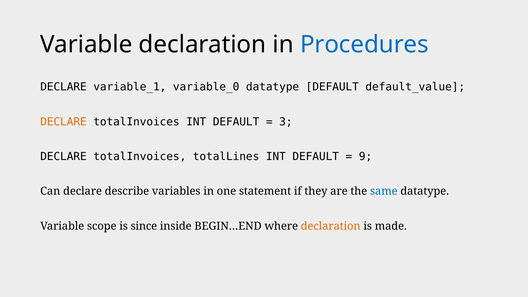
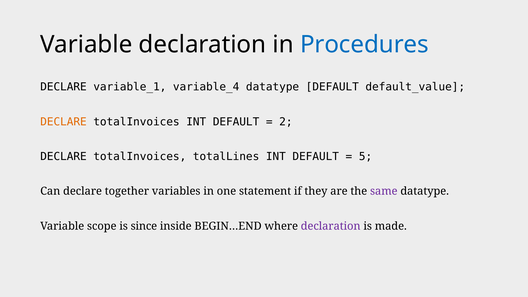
variable_0: variable_0 -> variable_4 (206, 87)
3: 3 -> 2 (286, 122)
9: 9 -> 5 (366, 157)
describe: describe -> together (127, 191)
same colour: blue -> purple (384, 191)
declaration colour: orange -> purple (331, 226)
